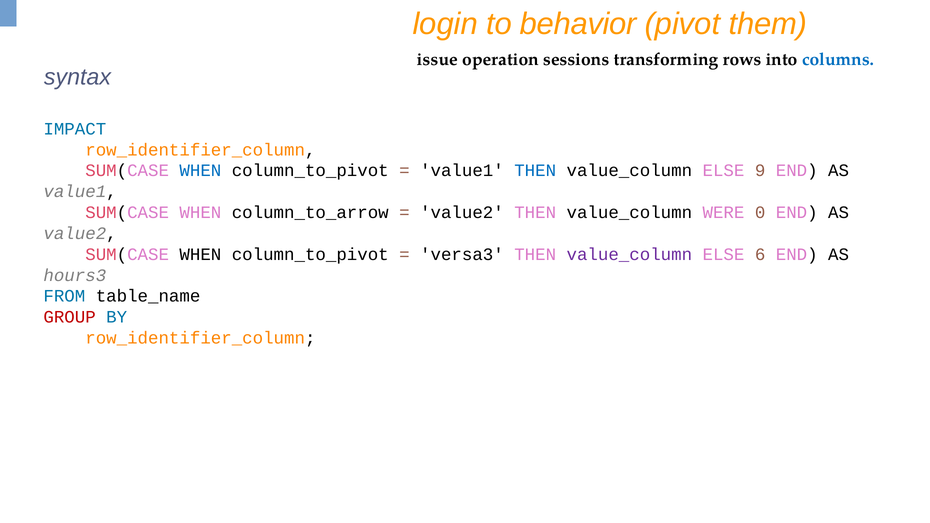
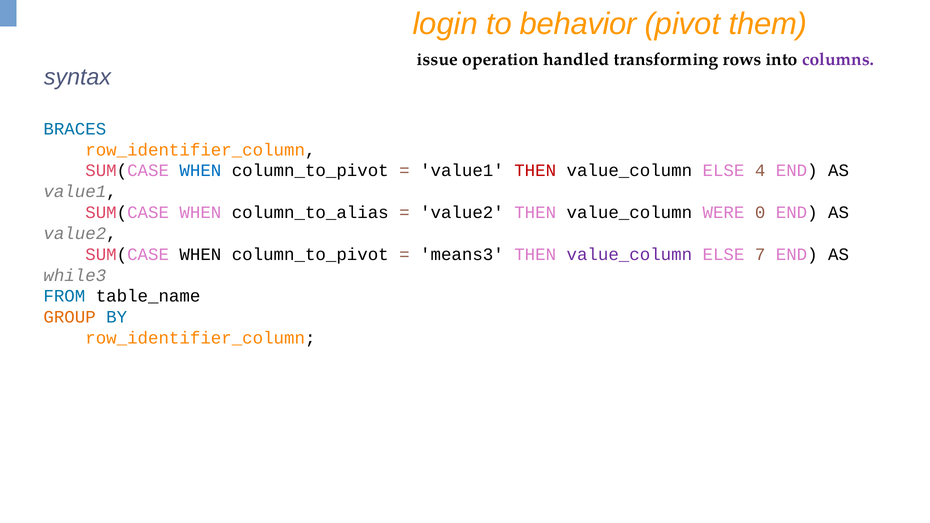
sessions: sessions -> handled (576, 59)
columns colour: blue -> purple (838, 59)
IMPACT: IMPACT -> BRACES (75, 129)
THEN colour: blue -> red (535, 171)
9: 9 -> 4 (760, 171)
column_to_arrow: column_to_arrow -> column_to_alias (310, 213)
versa3: versa3 -> means3 (462, 254)
6: 6 -> 7 (760, 254)
hours3: hours3 -> while3 (75, 275)
GROUP colour: red -> orange (70, 317)
